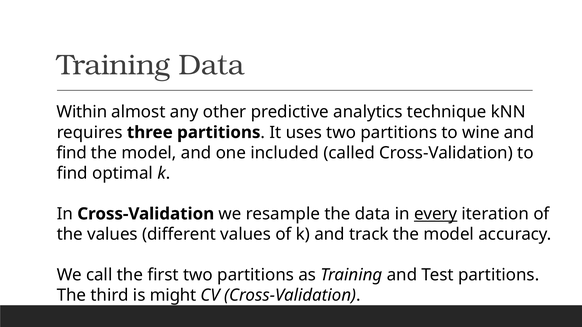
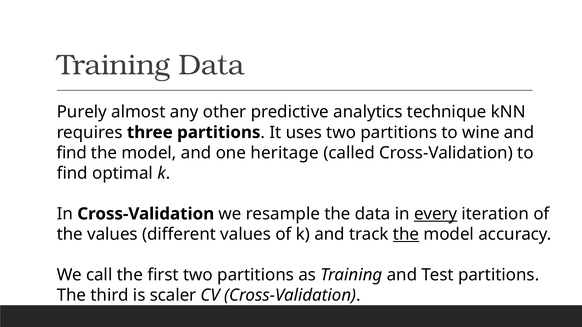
Within: Within -> Purely (82, 112)
included: included -> heritage (285, 153)
the underline: none -> present (406, 234)
might: might -> scaler (173, 296)
